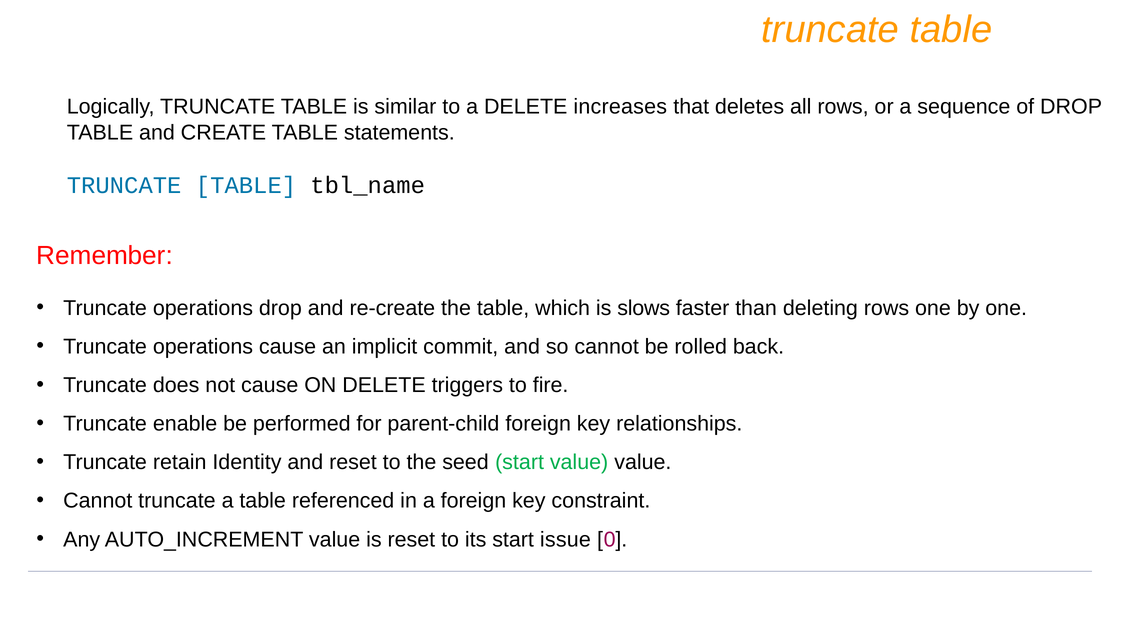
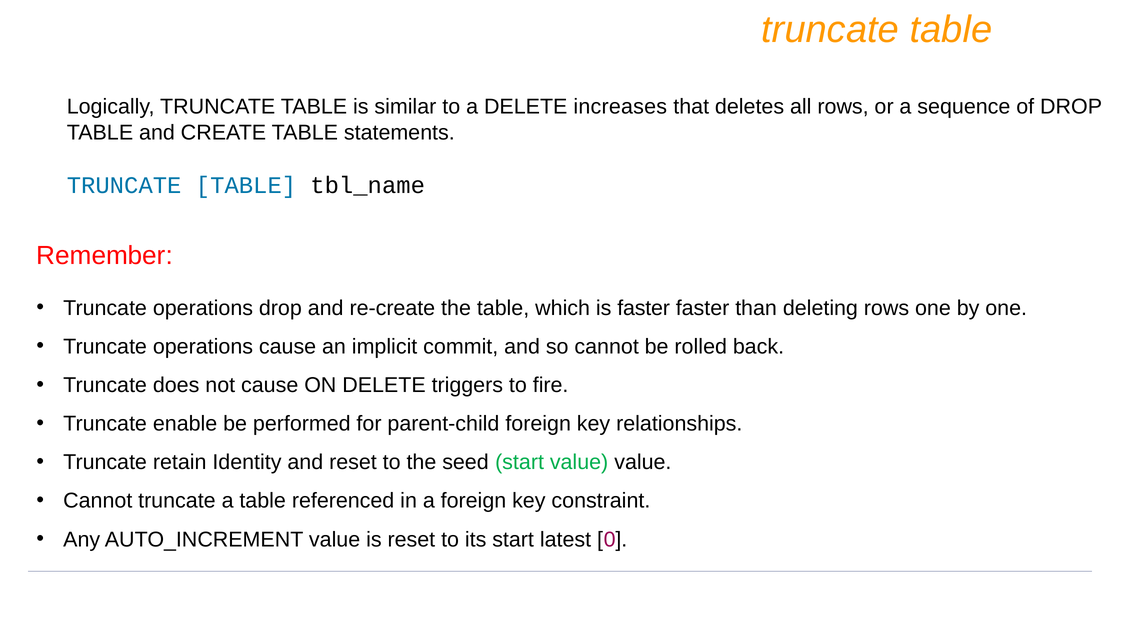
is slows: slows -> faster (644, 308)
issue: issue -> latest (566, 540)
